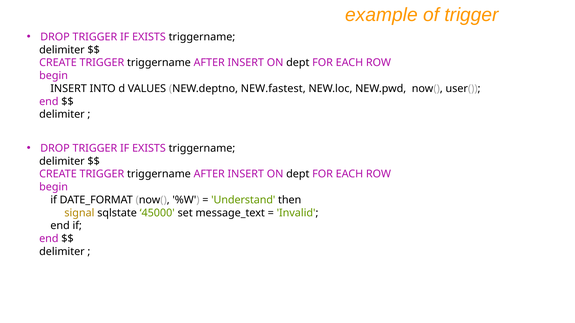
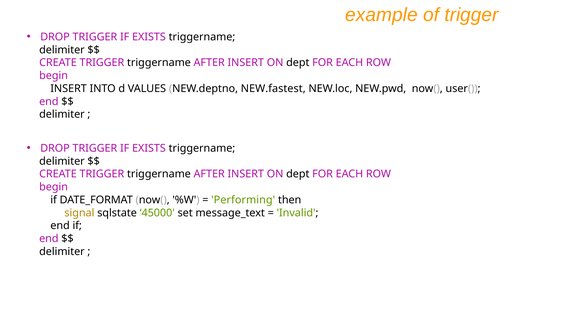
Understand: Understand -> Performing (243, 200)
